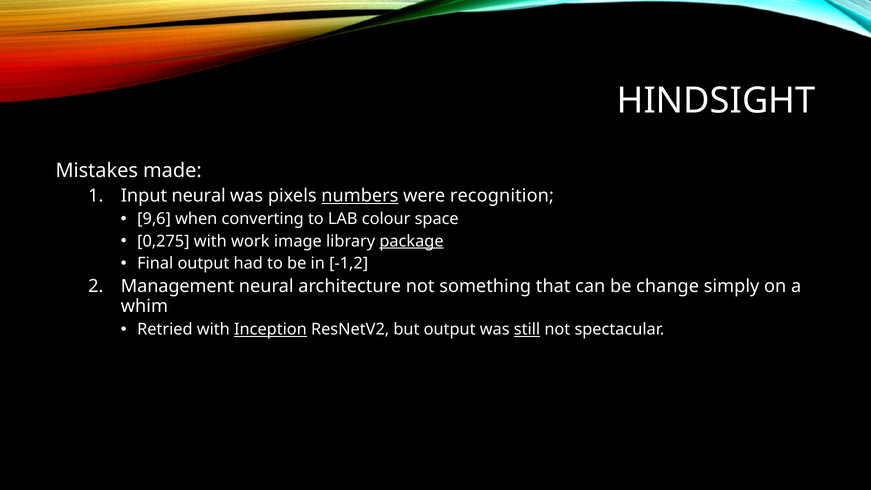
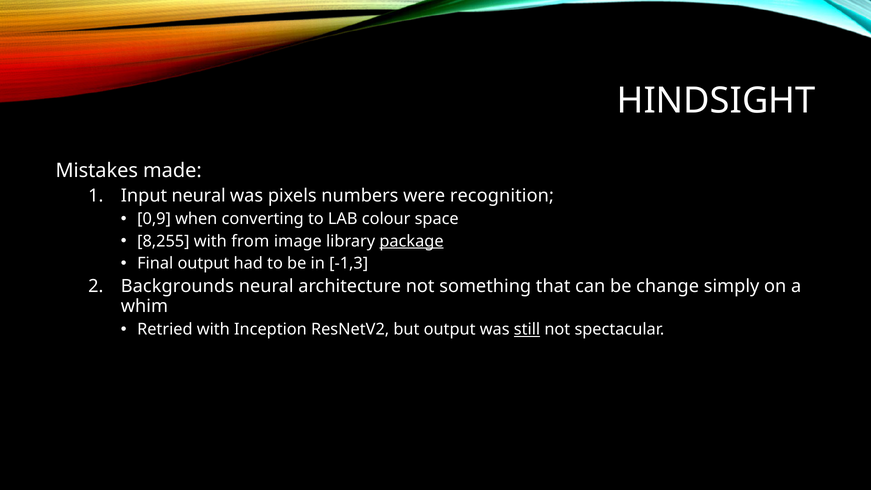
numbers underline: present -> none (360, 196)
9,6: 9,6 -> 0,9 (154, 219)
0,275: 0,275 -> 8,255 (163, 241)
work: work -> from (250, 241)
-1,2: -1,2 -> -1,3 (349, 263)
Management: Management -> Backgrounds (177, 286)
Inception underline: present -> none (270, 329)
